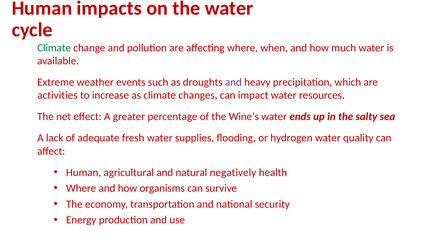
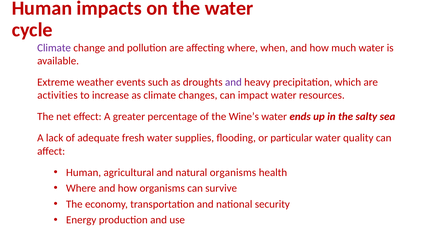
Climate colour: green -> purple (54, 48)
hydrogen: hydrogen -> particular (291, 138)
natural negatively: negatively -> organisms (233, 173)
